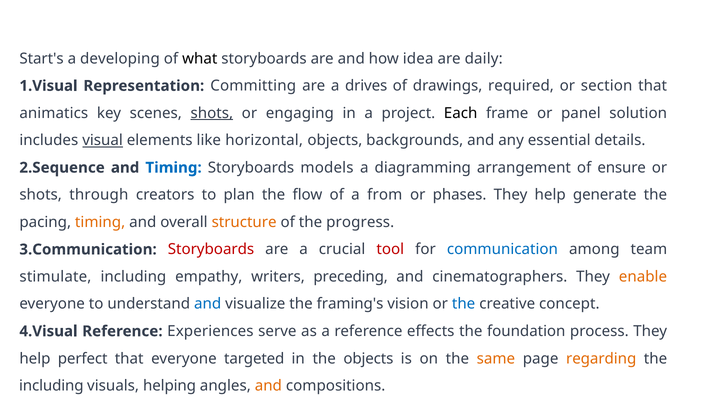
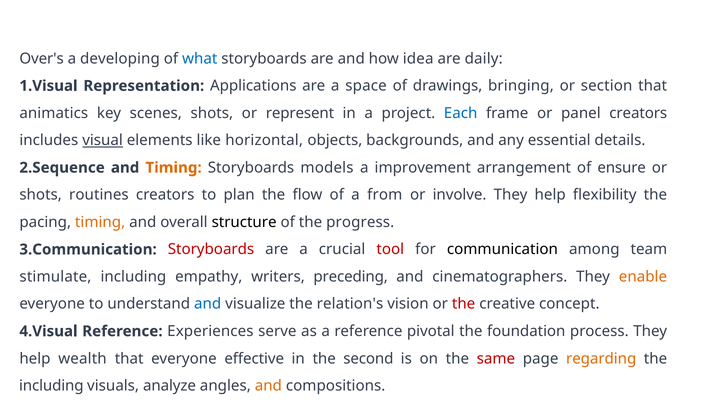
Start's: Start's -> Over's (42, 59)
what colour: black -> blue (200, 59)
Committing: Committing -> Applications (253, 86)
drives: drives -> space (366, 86)
required: required -> bringing (521, 86)
shots underline: present -> none (212, 113)
engaging: engaging -> represent (300, 113)
Each colour: black -> blue (461, 113)
panel solution: solution -> creators (638, 113)
Timing colour: blue -> orange (174, 167)
diagramming: diagramming -> improvement (423, 167)
through: through -> routines (99, 195)
phases: phases -> involve (460, 195)
generate: generate -> flexibility (605, 195)
structure colour: orange -> black (244, 222)
communication colour: blue -> black (502, 249)
framing's: framing's -> relation's (350, 304)
the colour: blue -> red (464, 304)
effects: effects -> pivotal (431, 331)
perfect: perfect -> wealth (83, 358)
targeted: targeted -> effective (254, 358)
the objects: objects -> second (368, 358)
same colour: orange -> red (496, 358)
helping: helping -> analyze (170, 385)
